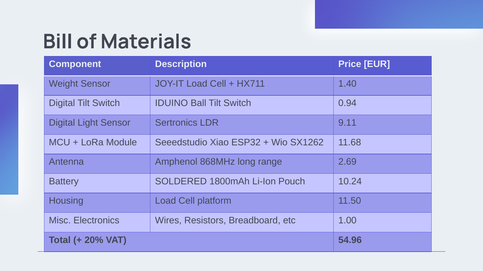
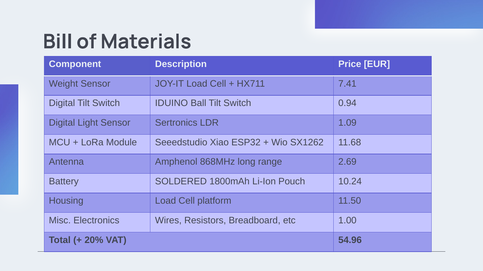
1.40: 1.40 -> 7.41 (347, 84)
9.11: 9.11 -> 1.09 (347, 123)
